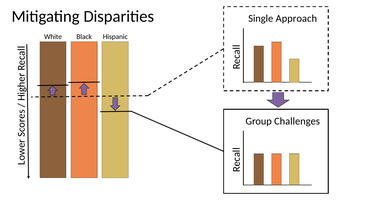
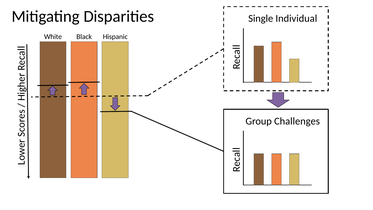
Approach: Approach -> Individual (296, 19)
